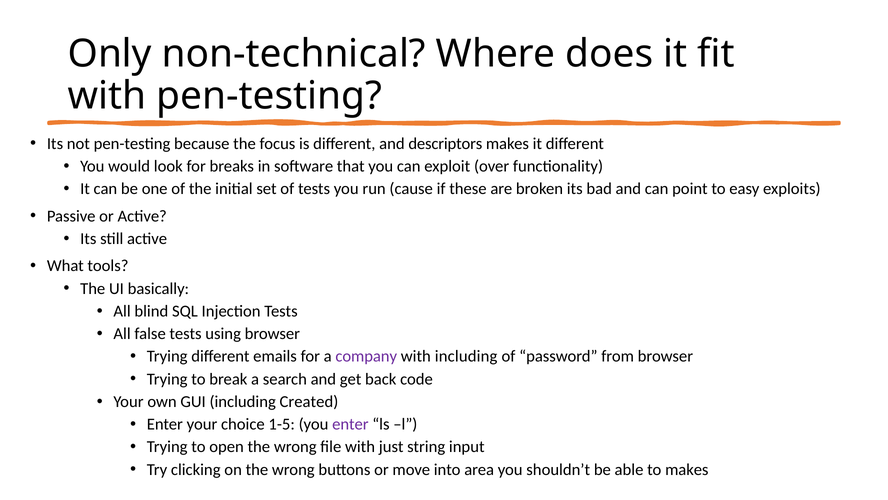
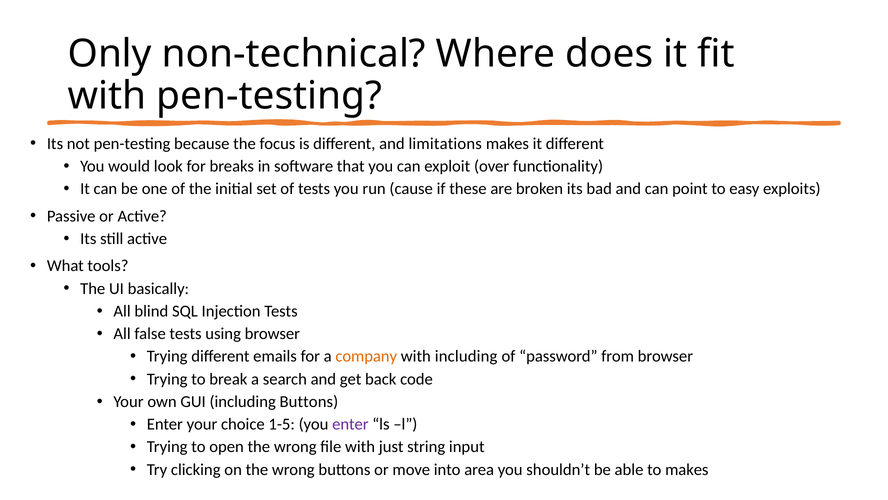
descriptors: descriptors -> limitations (445, 143)
company colour: purple -> orange (366, 356)
including Created: Created -> Buttons (309, 401)
